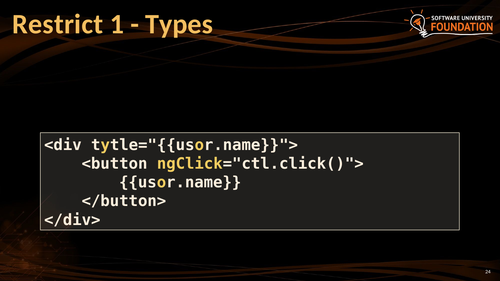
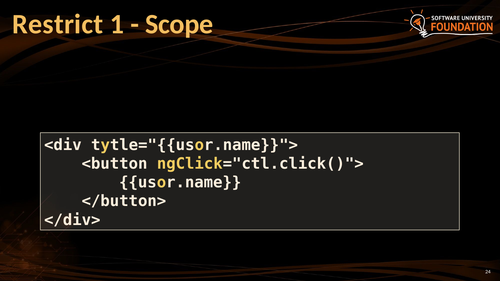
Types: Types -> Scope (179, 24)
